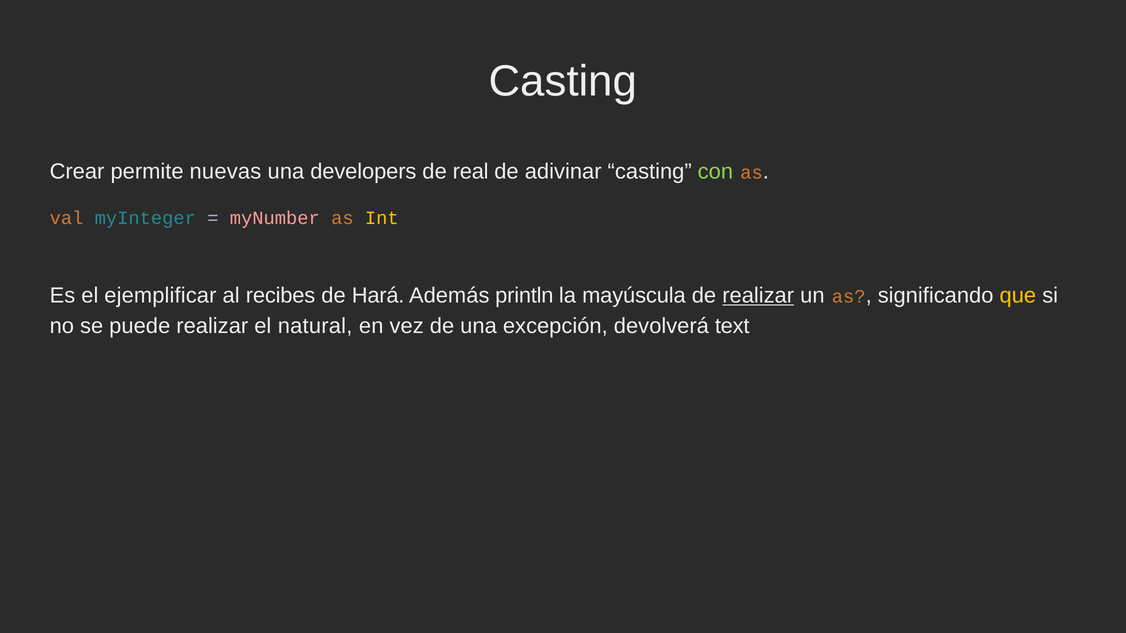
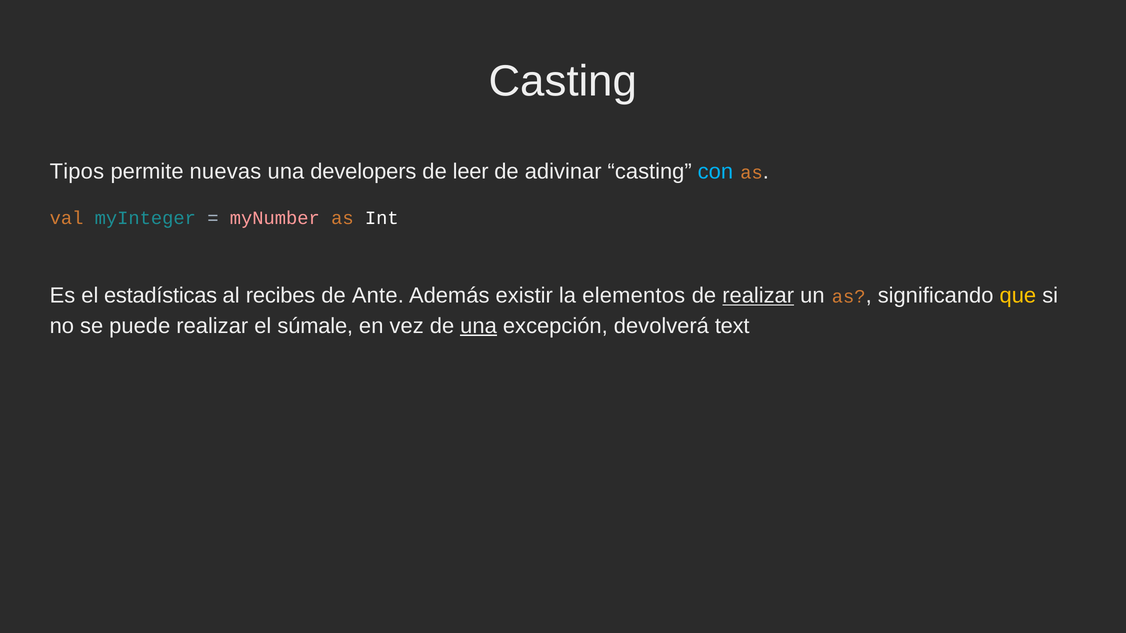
Crear: Crear -> Tipos (77, 172)
real: real -> leer (471, 172)
con colour: light green -> light blue (715, 172)
Int colour: yellow -> white (382, 218)
ejemplificar: ejemplificar -> estadísticas (161, 296)
Hará: Hará -> Ante (378, 296)
println: println -> existir (524, 296)
mayúscula: mayúscula -> elementos (634, 296)
natural: natural -> súmale (315, 326)
una underline: none -> present (479, 326)
